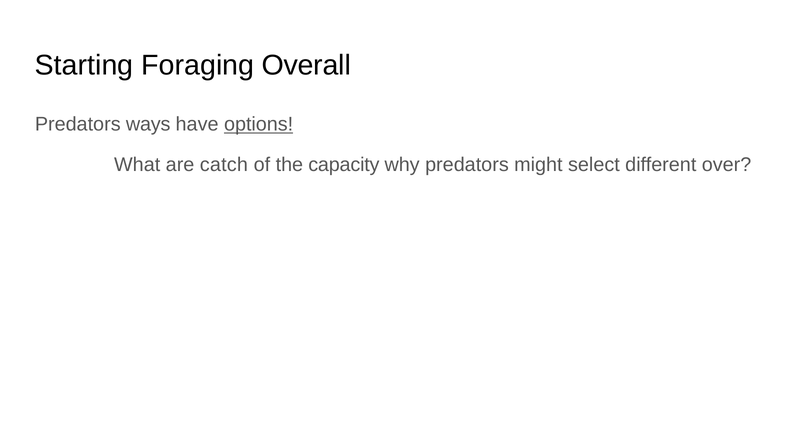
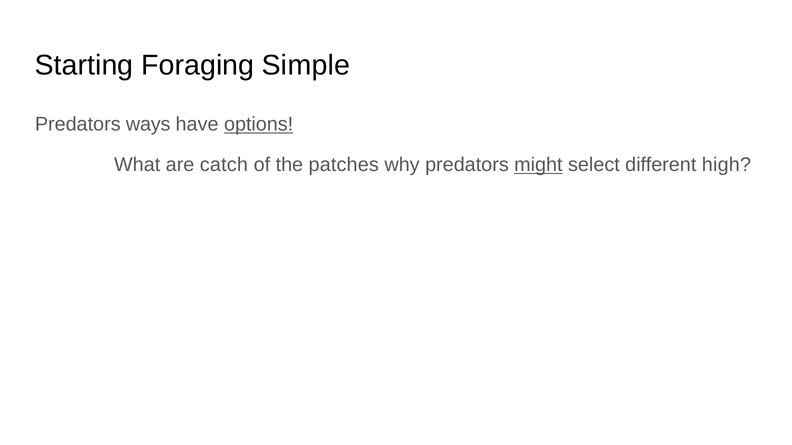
Overall: Overall -> Simple (306, 66)
capacity: capacity -> patches (344, 165)
might underline: none -> present (538, 165)
over: over -> high (726, 165)
